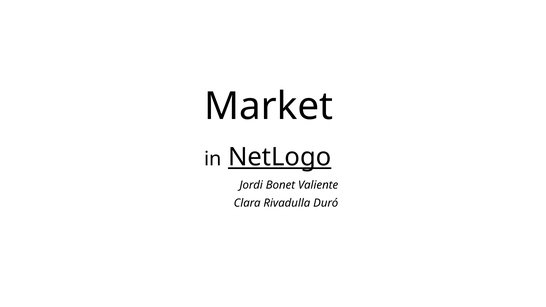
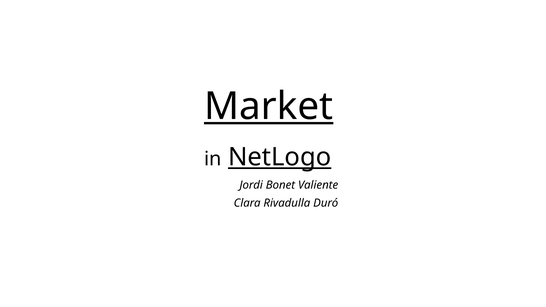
Market underline: none -> present (269, 106)
